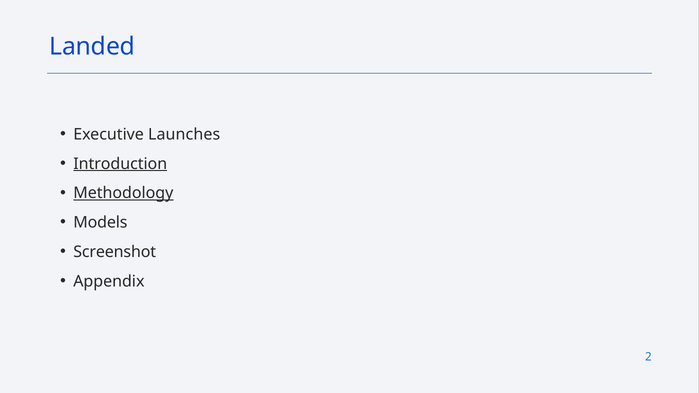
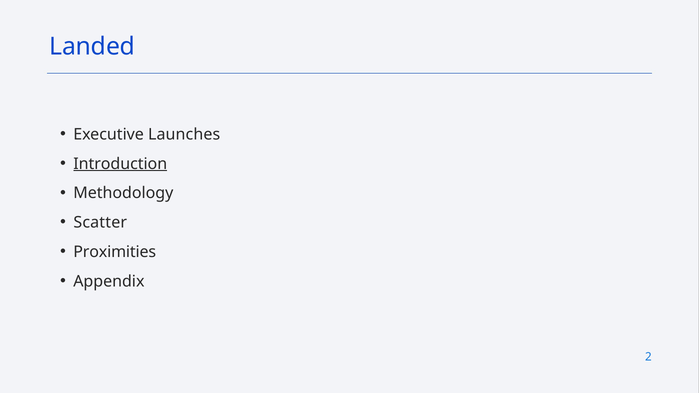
Methodology underline: present -> none (123, 193)
Models: Models -> Scatter (100, 223)
Screenshot: Screenshot -> Proximities (115, 252)
